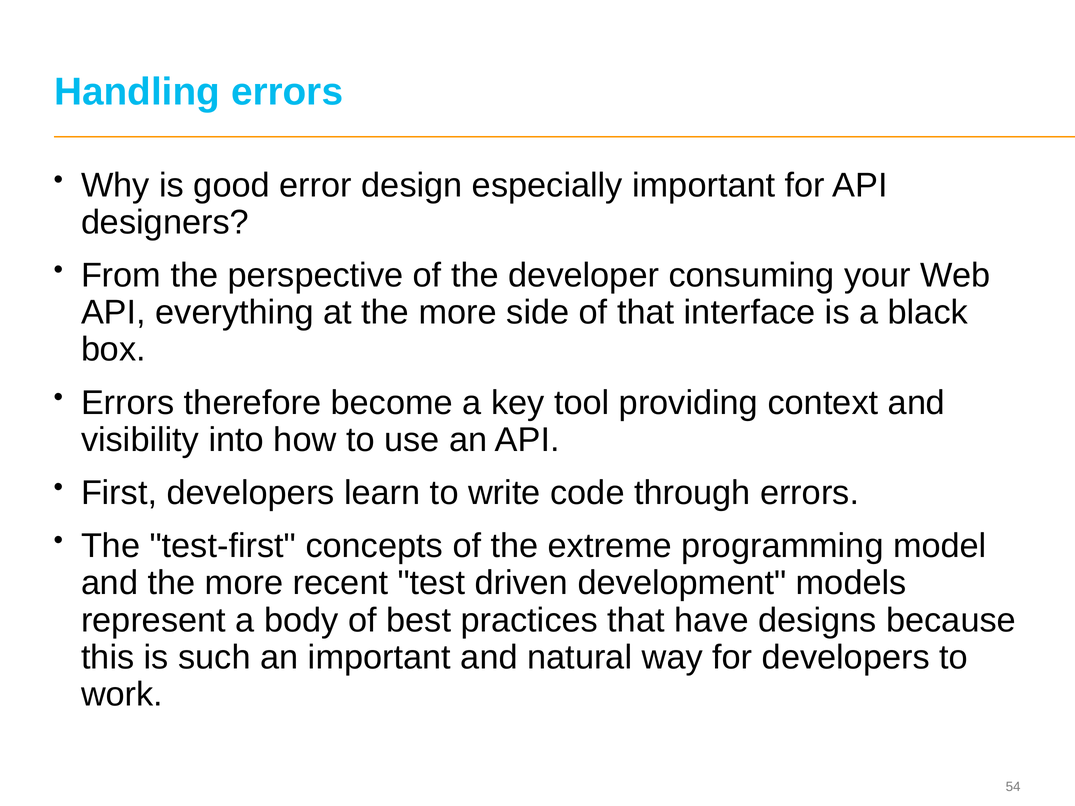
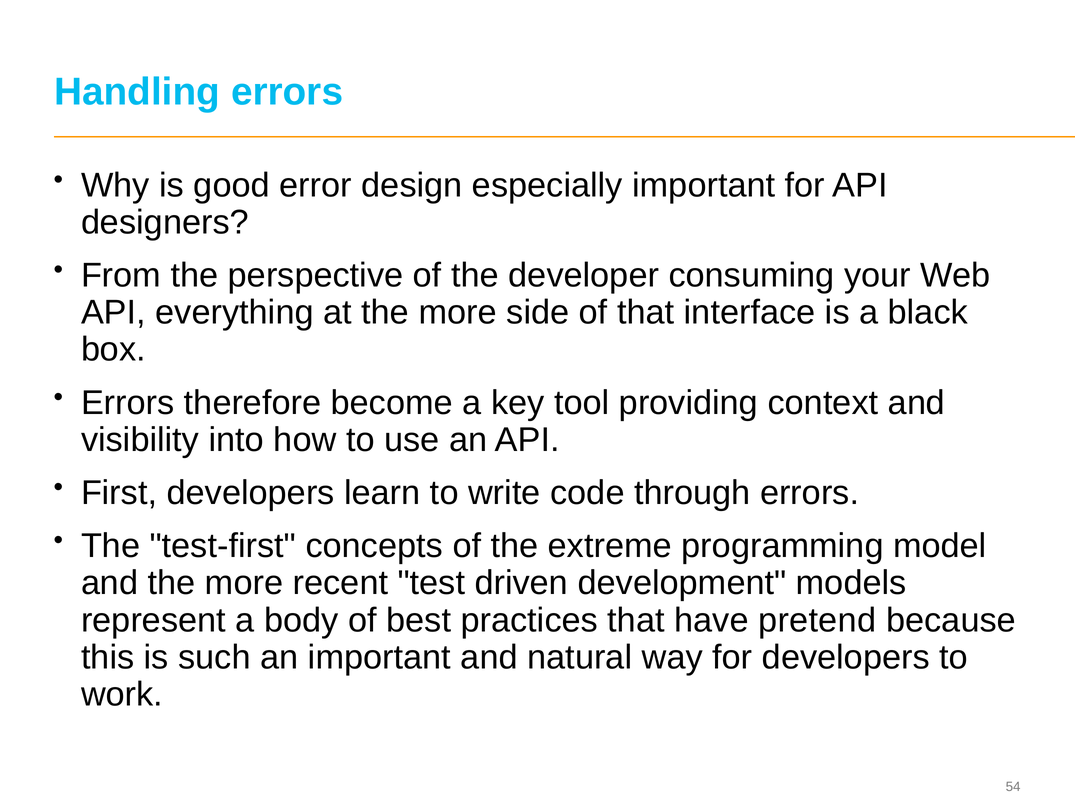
designs: designs -> pretend (817, 620)
